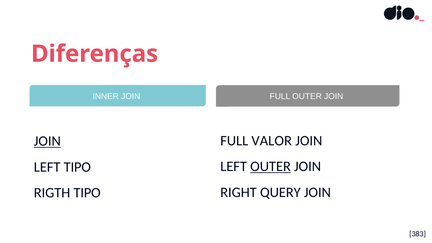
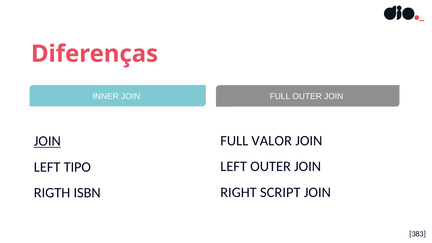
OUTER underline: present -> none (271, 166)
QUERY: QUERY -> SCRIPT (280, 192)
RIGTH TIPO: TIPO -> ISBN (87, 193)
